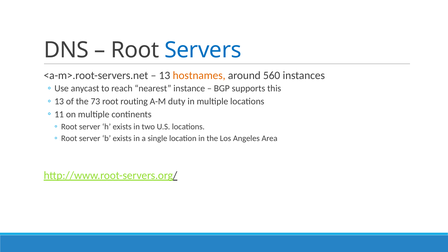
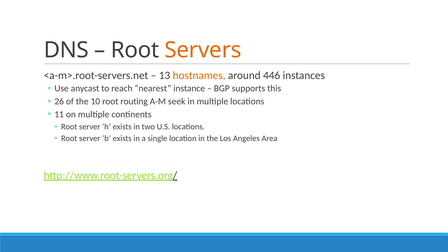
Servers colour: blue -> orange (203, 50)
560: 560 -> 446 (272, 75)
13: 13 -> 26 (59, 101)
73: 73 -> 10 (95, 101)
duty: duty -> seek (177, 101)
